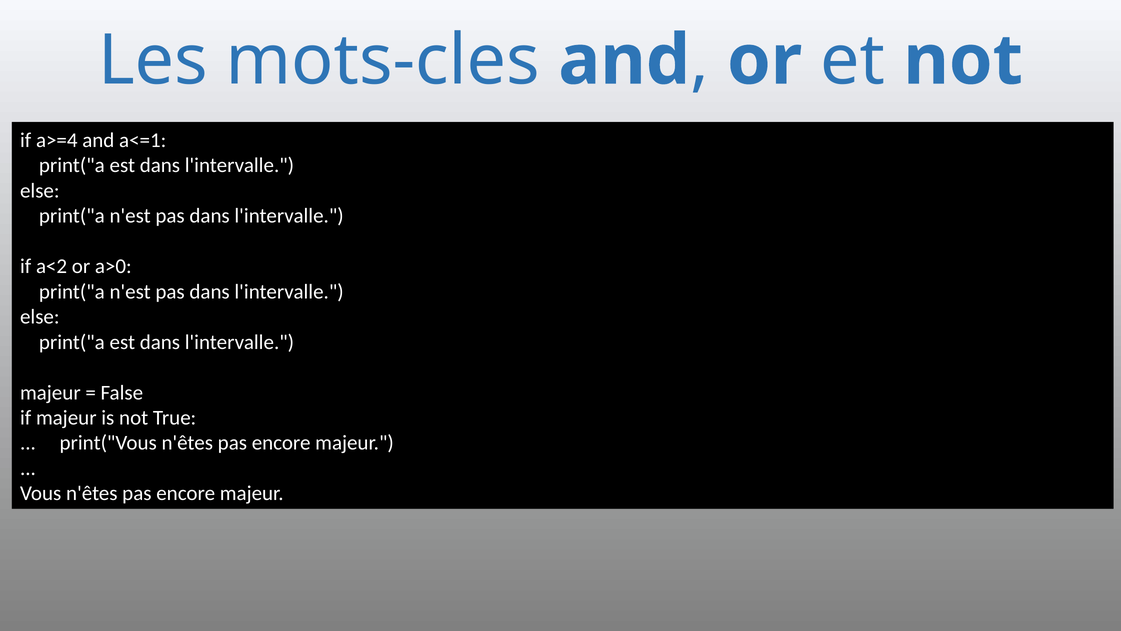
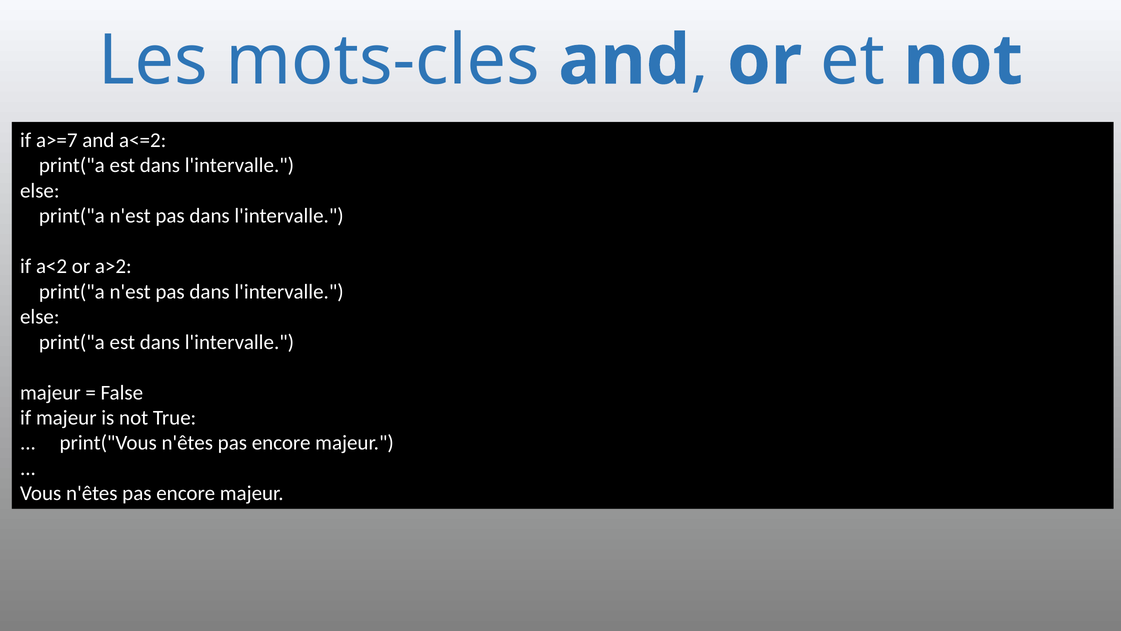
a>=4: a>=4 -> a>=7 (57, 140)
a<=1: a<=1 -> a<=2 (143, 140)
a>0: a>0 -> a>2 (113, 266)
